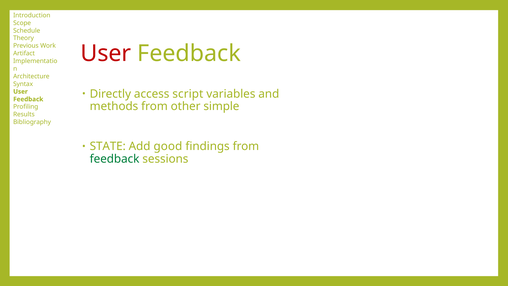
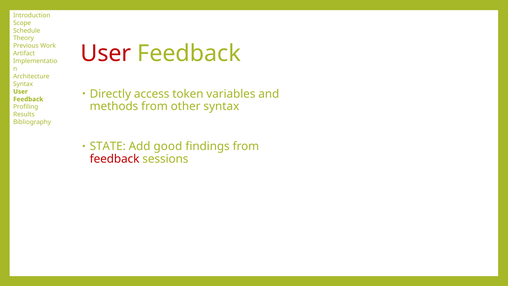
script: script -> token (188, 94)
other simple: simple -> syntax (221, 106)
feedback colour: green -> red (115, 159)
